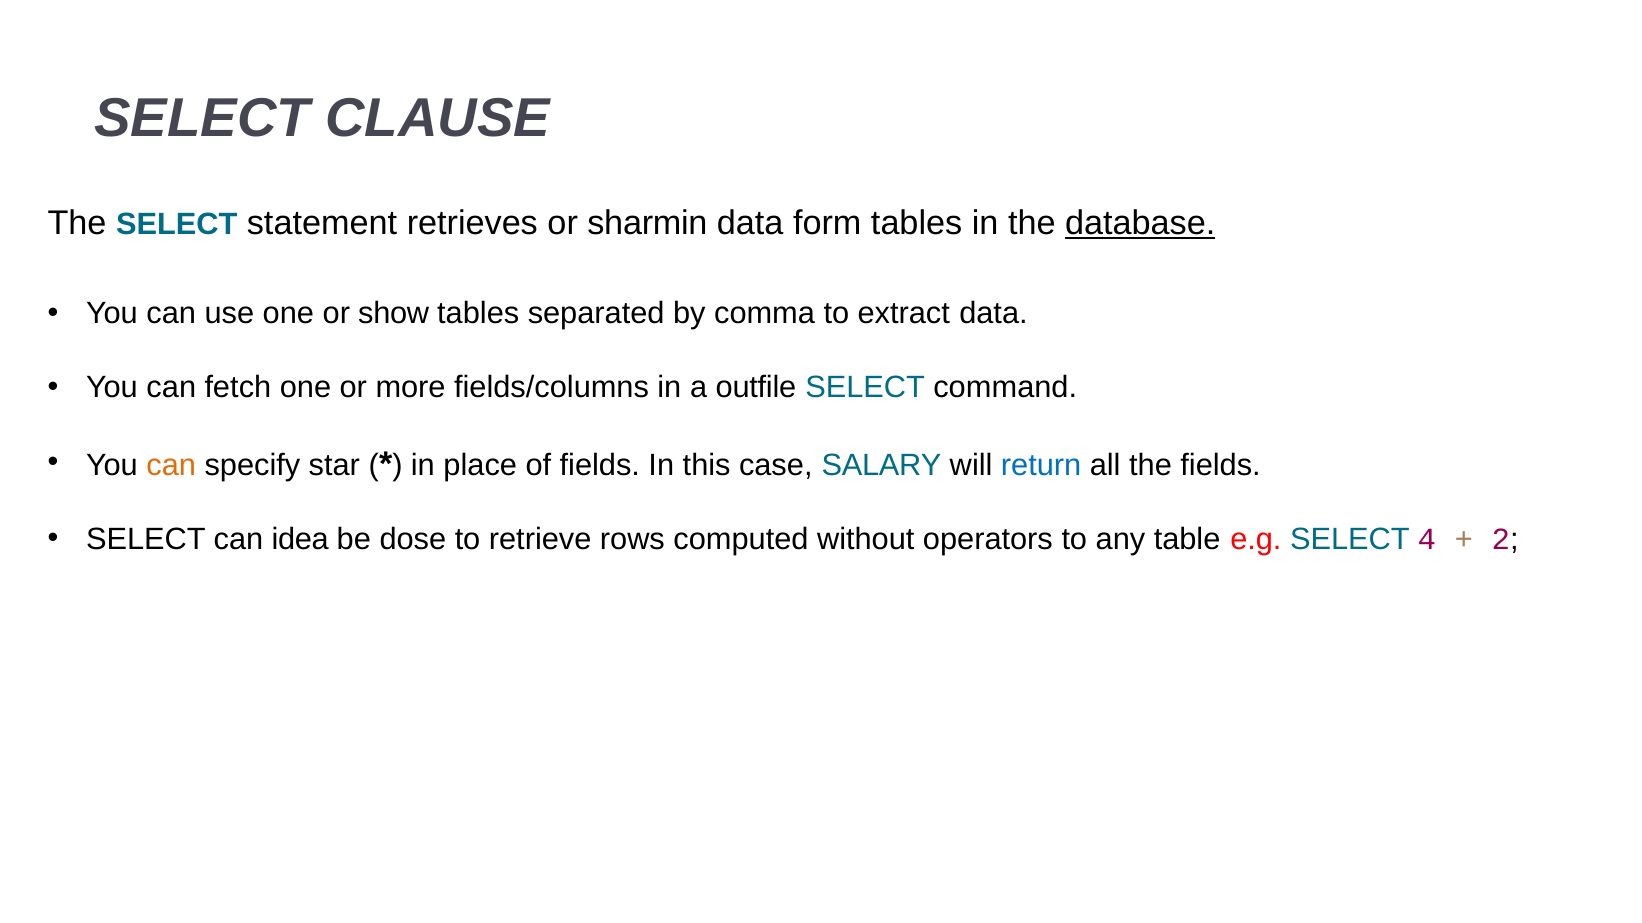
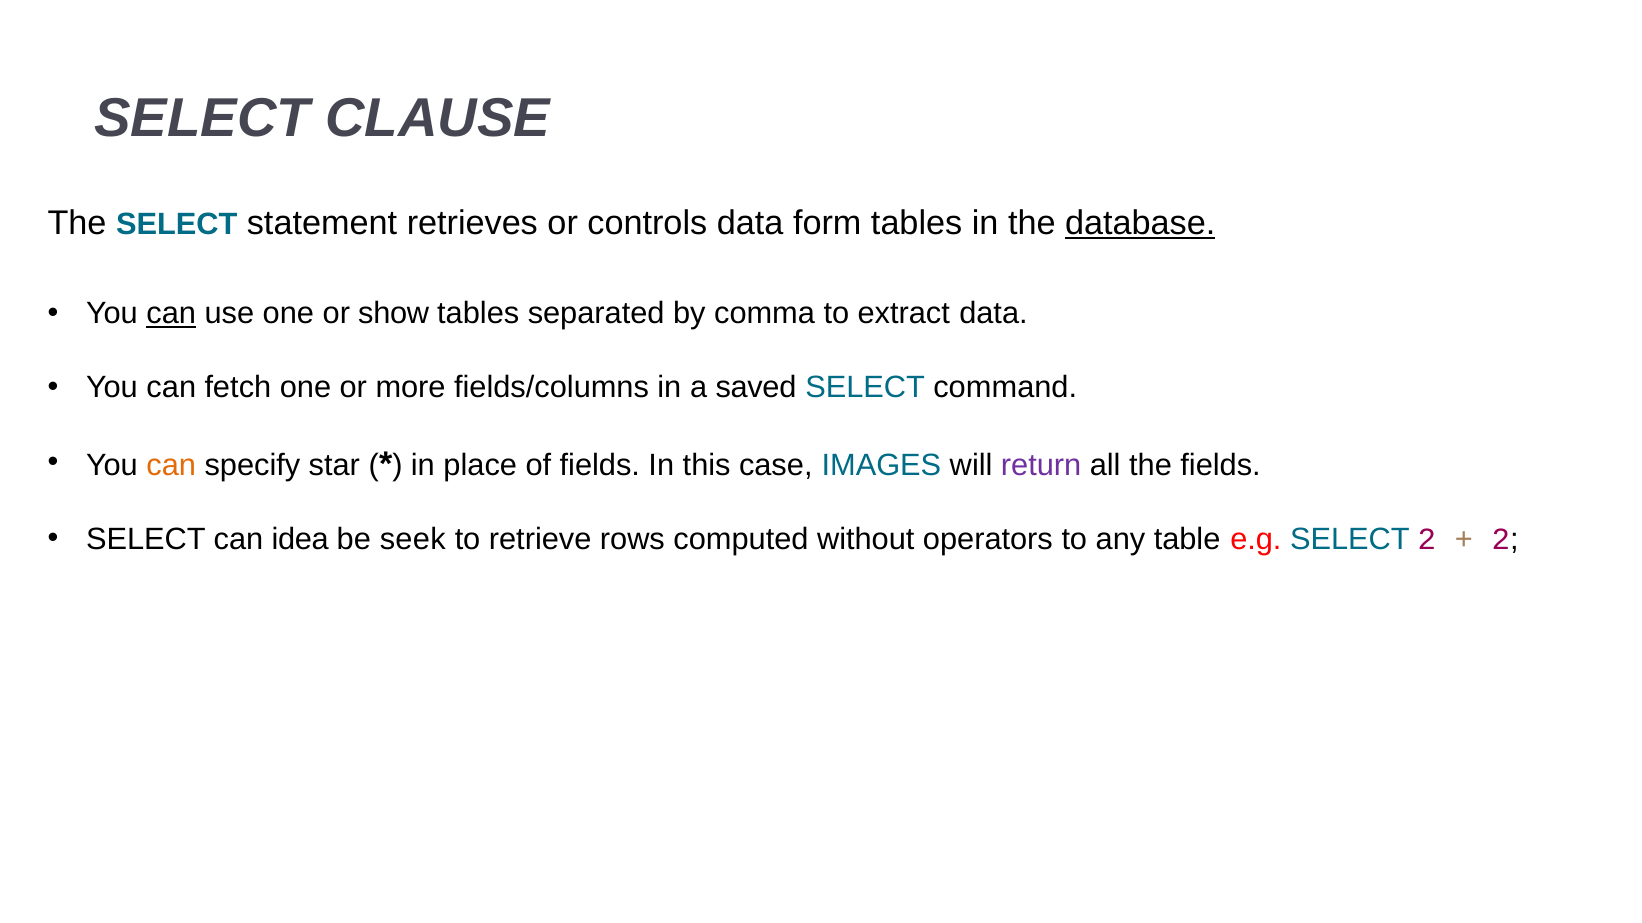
sharmin: sharmin -> controls (647, 223)
can underline: none -> present (171, 314)
outfile: outfile -> saved (756, 388)
SALARY: SALARY -> IMAGES (881, 465)
return colour: blue -> purple (1041, 465)
dose: dose -> seek (413, 540)
SELECT 4: 4 -> 2 (1427, 540)
